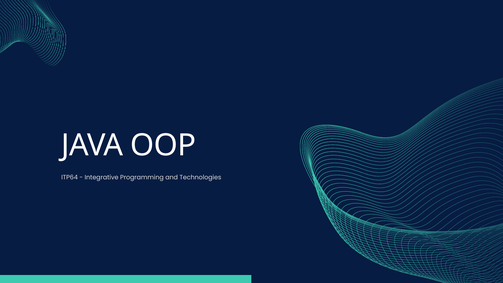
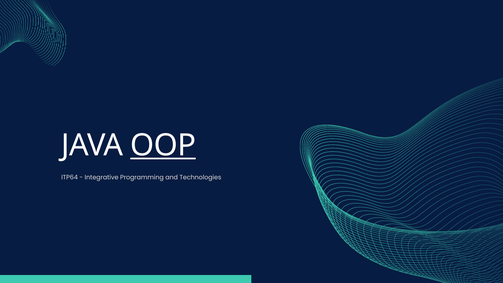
OOP underline: none -> present (163, 145)
